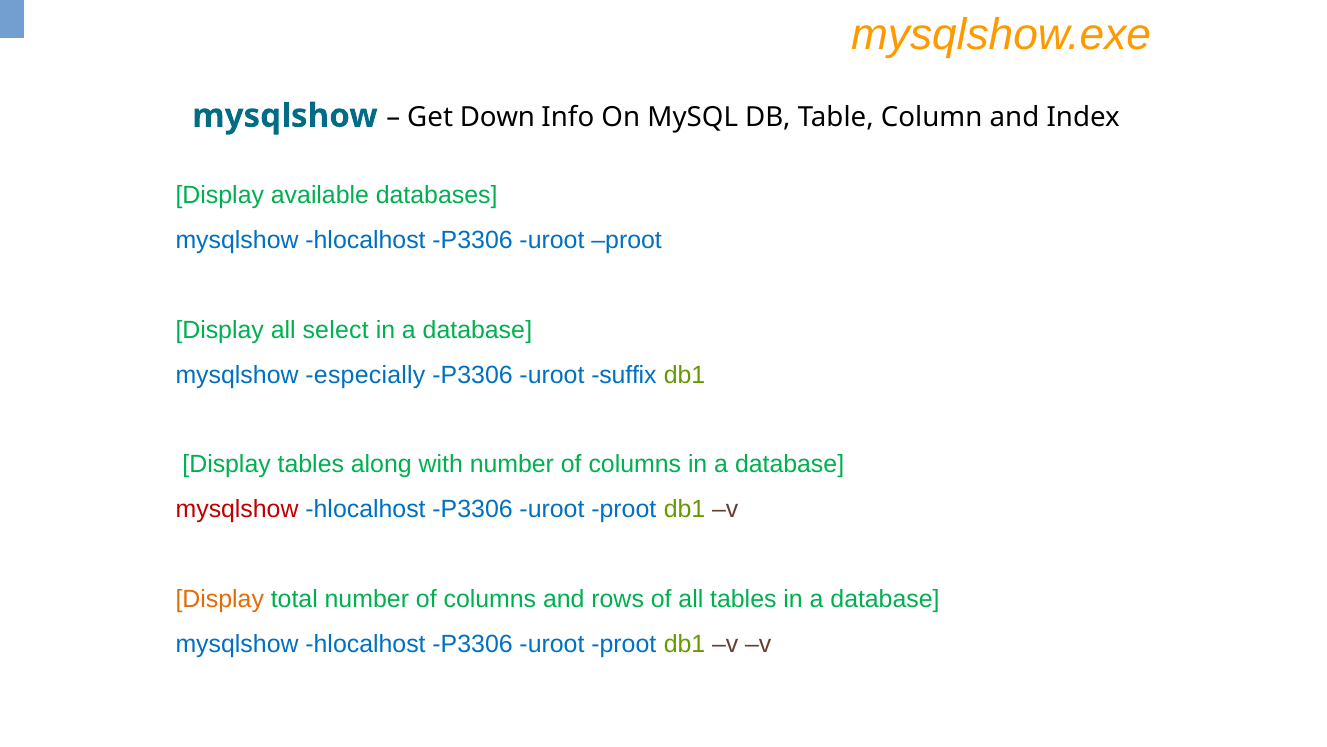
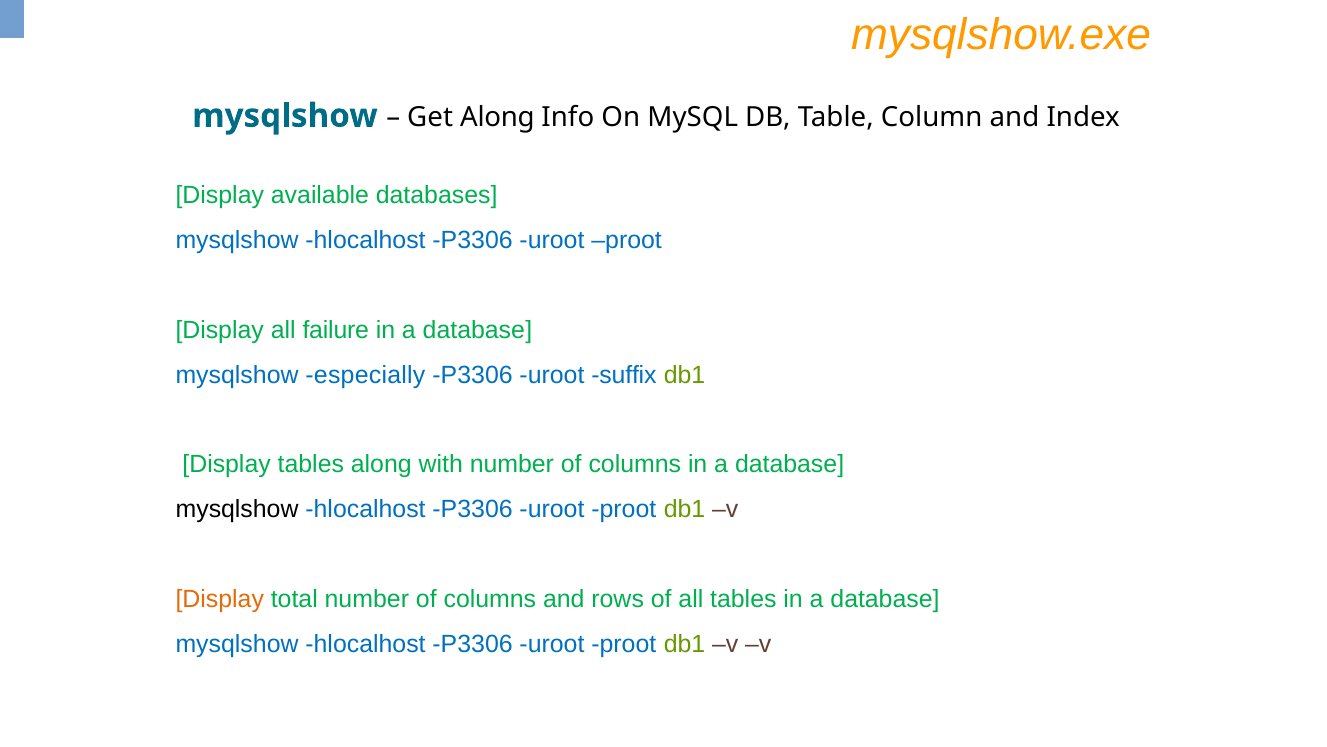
Get Down: Down -> Along (497, 118)
select: select -> failure (336, 330)
mysqlshow colour: red -> black (237, 509)
